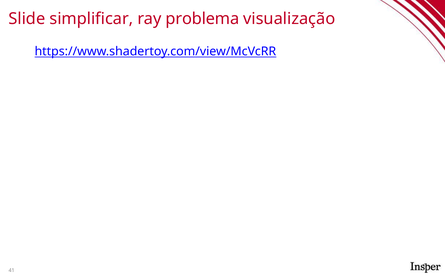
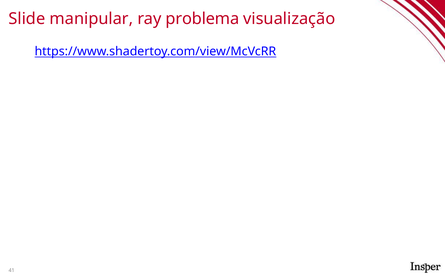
simplificar: simplificar -> manipular (91, 19)
